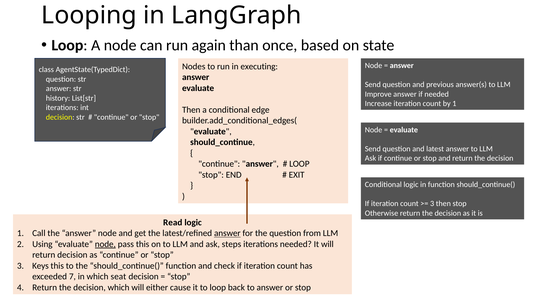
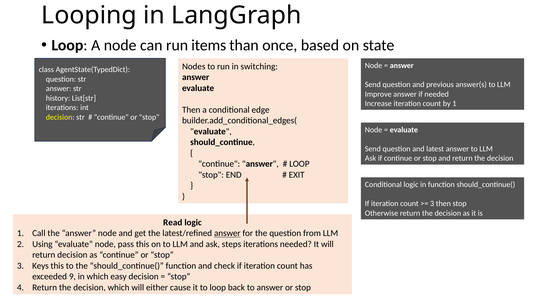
again: again -> items (209, 45)
executing: executing -> switching (259, 66)
node underline: present -> none (105, 244)
7: 7 -> 9 (72, 277)
seat: seat -> easy (119, 277)
